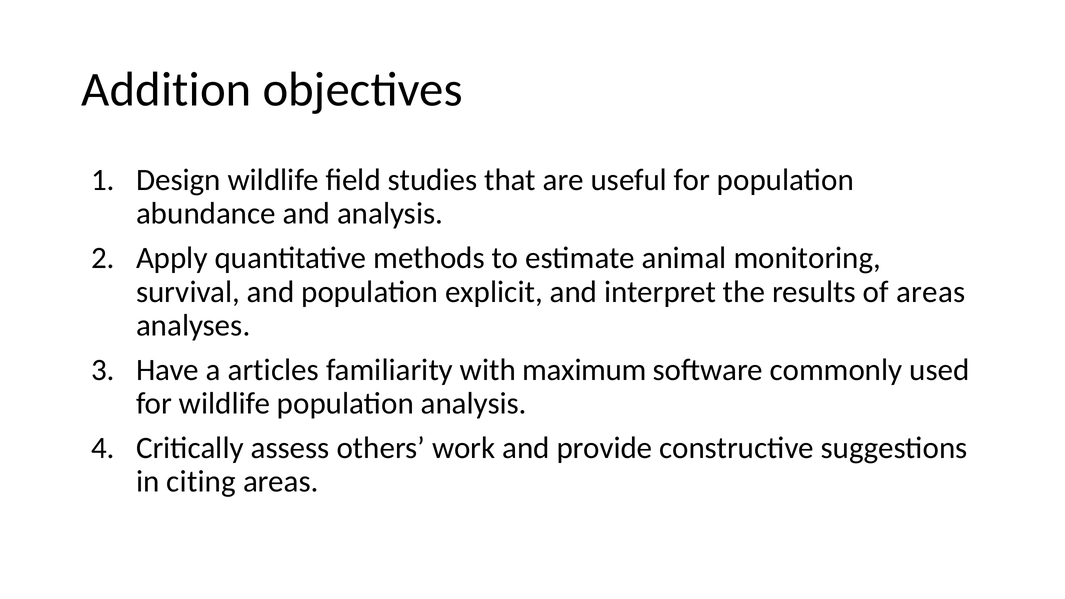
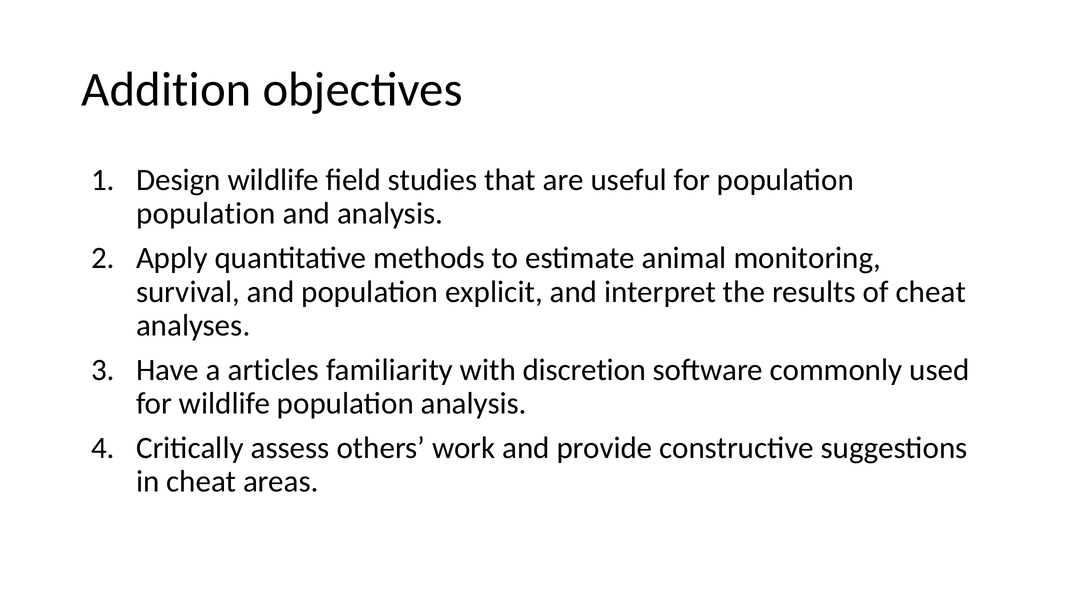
abundance: abundance -> population (206, 214)
of areas: areas -> cheat (931, 292)
maximum: maximum -> discretion (584, 370)
in citing: citing -> cheat (201, 482)
